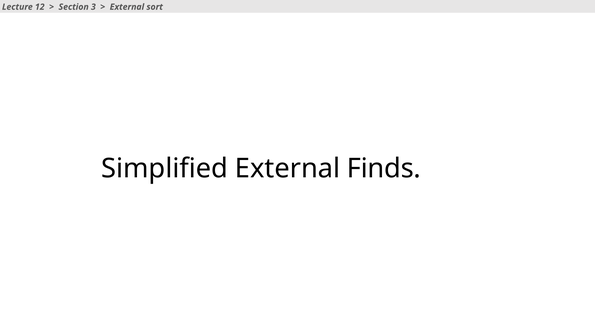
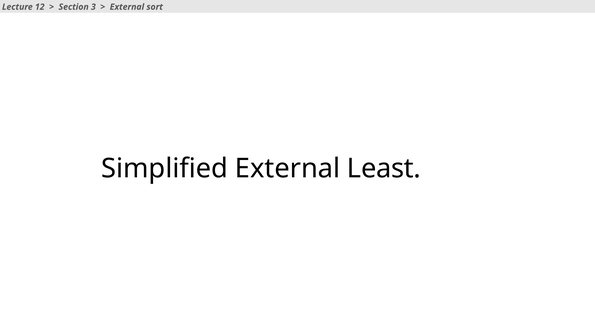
Finds: Finds -> Least (384, 168)
